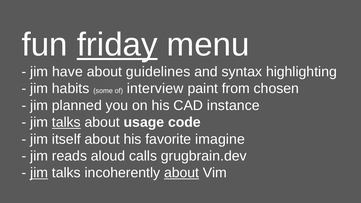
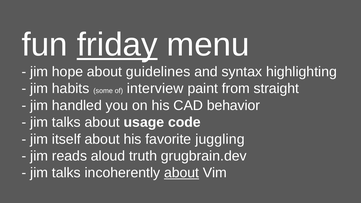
have: have -> hope (68, 72)
chosen: chosen -> straight (276, 89)
planned: planned -> handled (77, 105)
instance: instance -> behavior (233, 105)
talks underline: present -> none (66, 122)
imagine: imagine -> juggling (220, 139)
calls: calls -> truth (143, 156)
jim underline: present -> none (39, 173)
